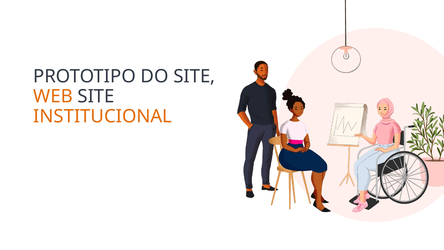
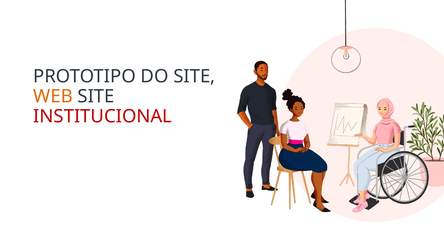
INSTITUCIONAL colour: orange -> red (103, 116)
